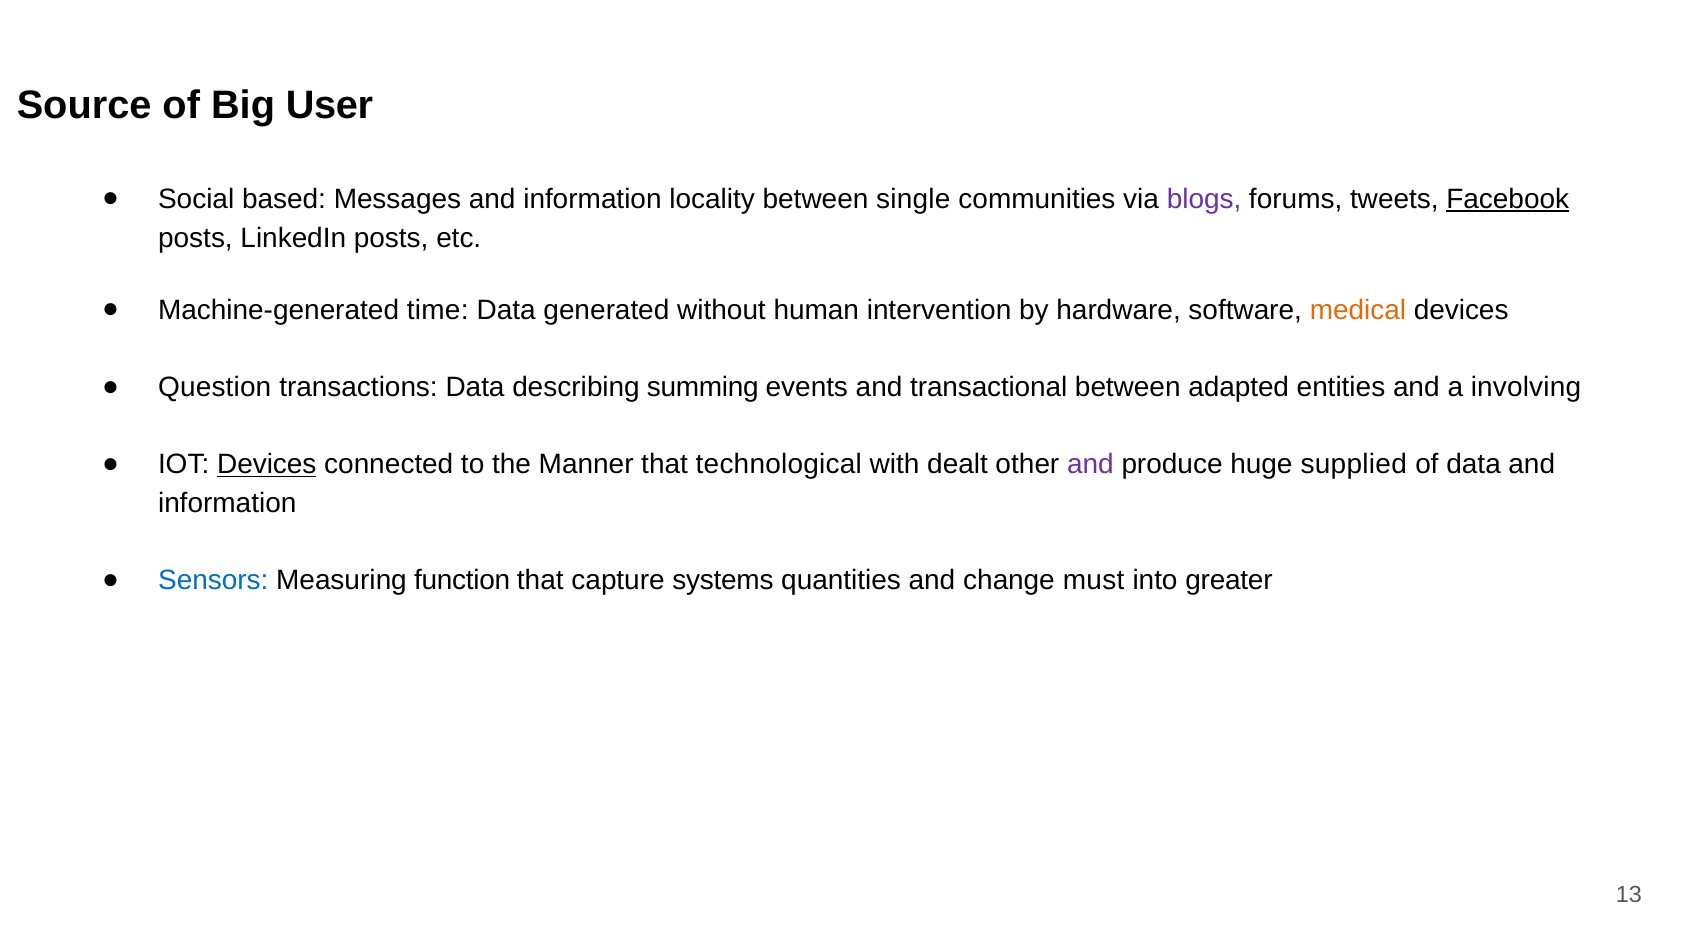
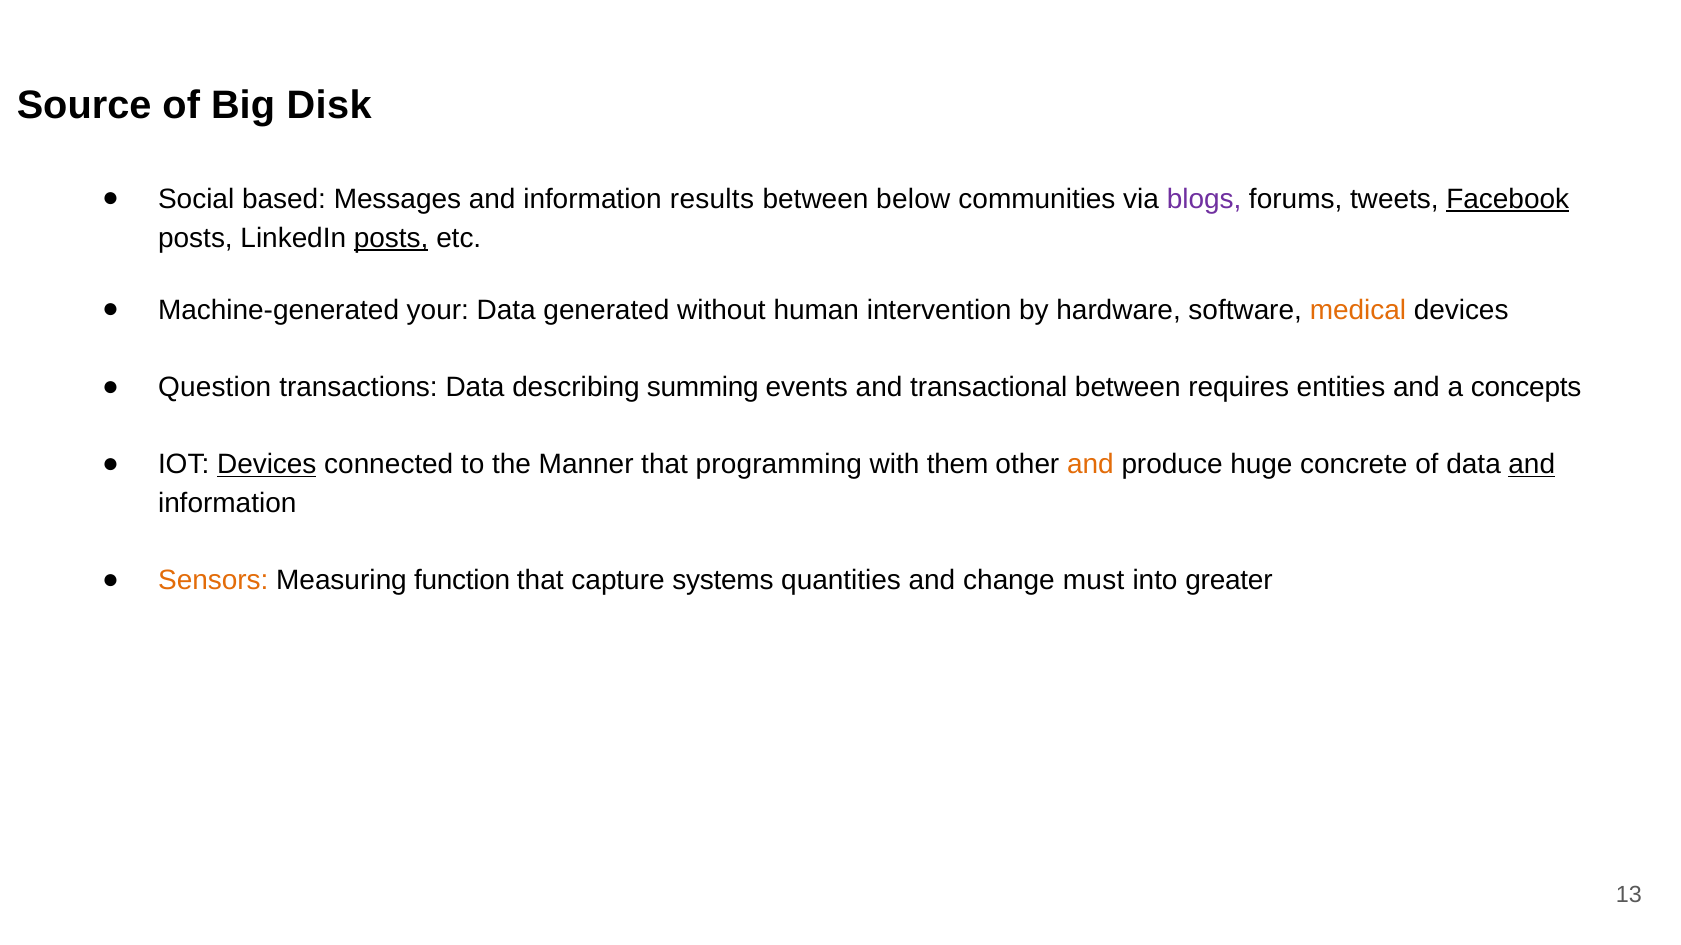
User: User -> Disk (329, 105)
locality: locality -> results (712, 199)
single: single -> below (913, 199)
posts underline: none -> present (391, 238)
time: time -> your (438, 310)
adapted: adapted -> requires (1239, 388)
involving: involving -> concepts (1526, 388)
technological: technological -> programming (779, 465)
dealt: dealt -> them (958, 465)
and colour: purple -> orange (1090, 465)
supplied: supplied -> concrete (1354, 465)
and underline: none -> present (1532, 465)
Sensors colour: blue -> orange (213, 581)
